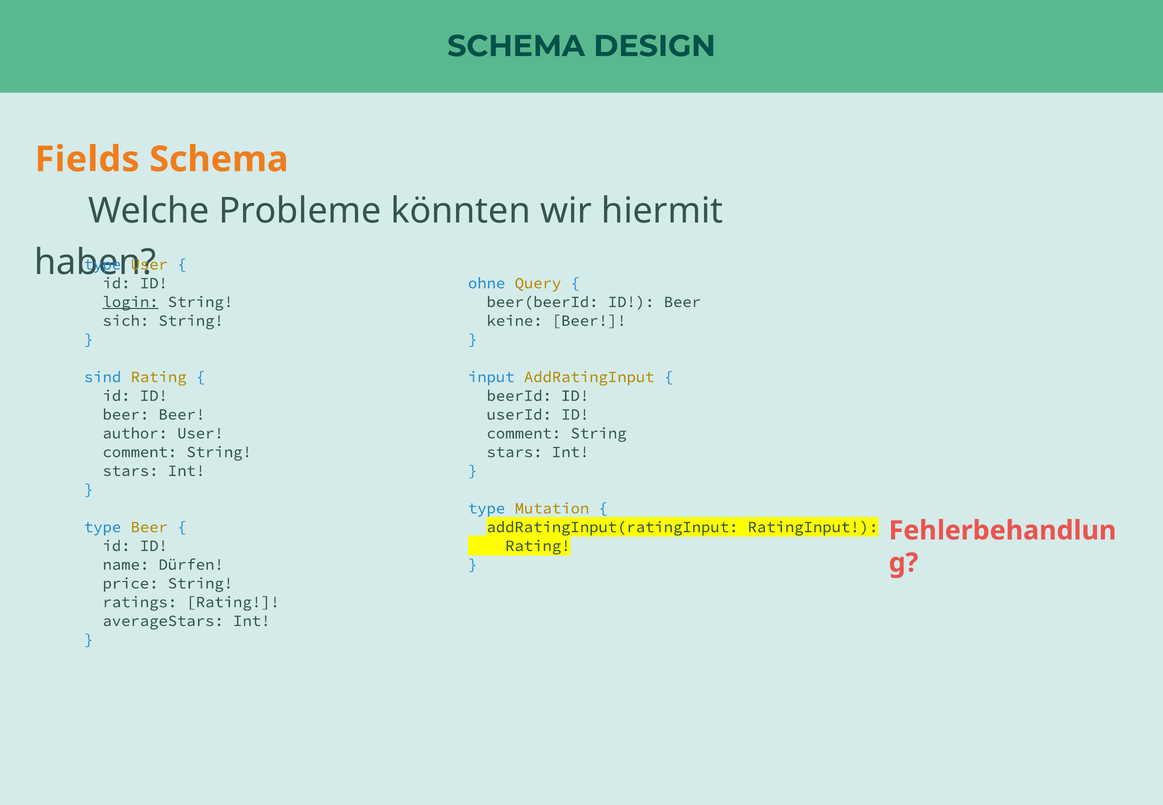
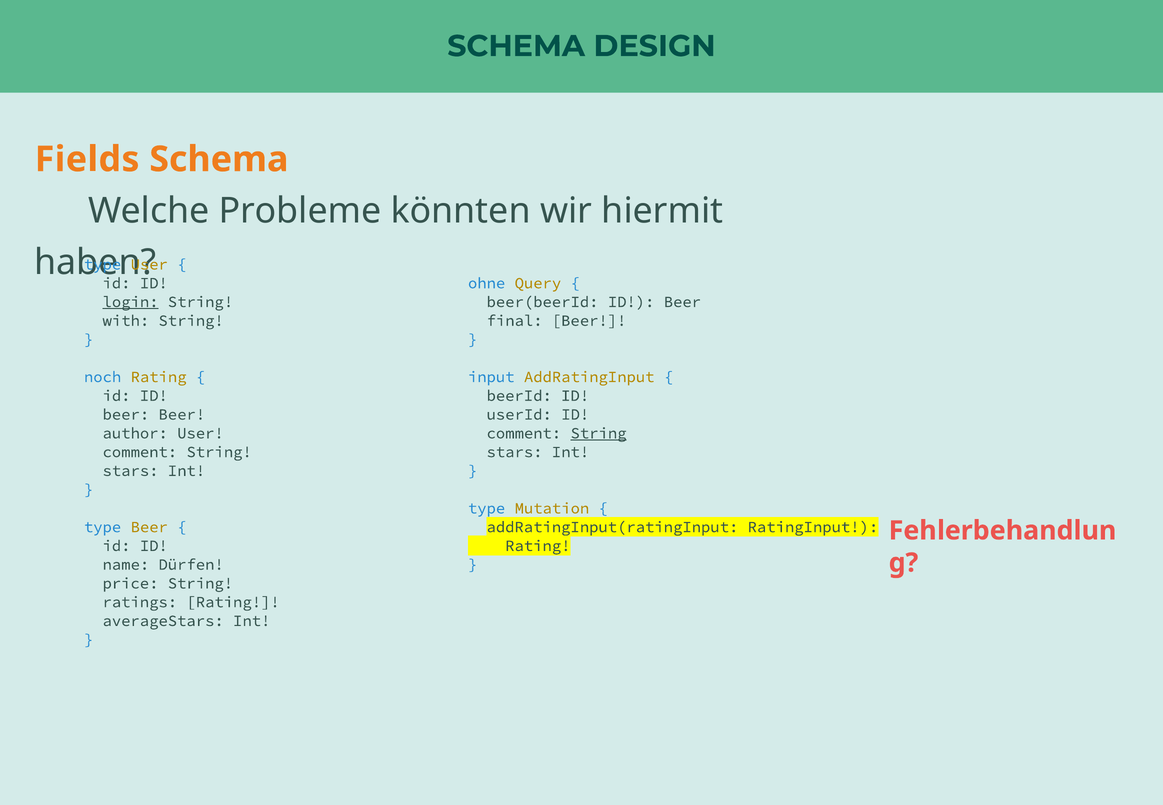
sich: sich -> with (126, 321)
keine: keine -> final (515, 321)
sind: sind -> noch (103, 377)
String underline: none -> present (599, 433)
